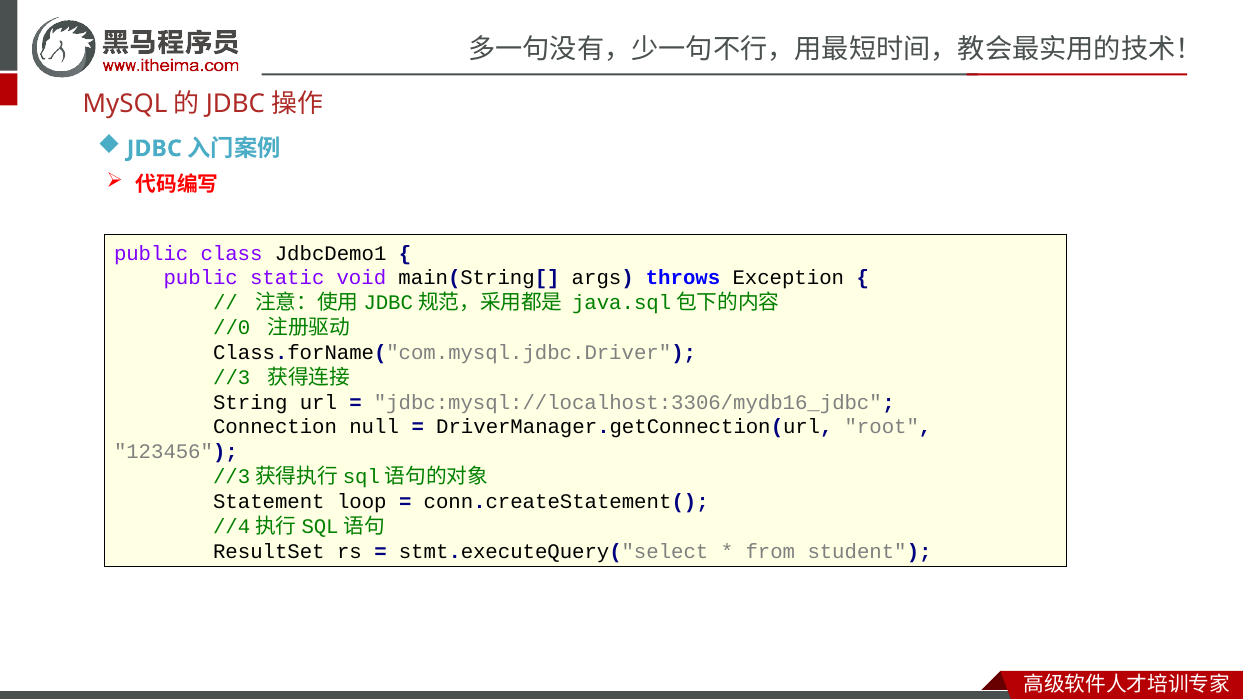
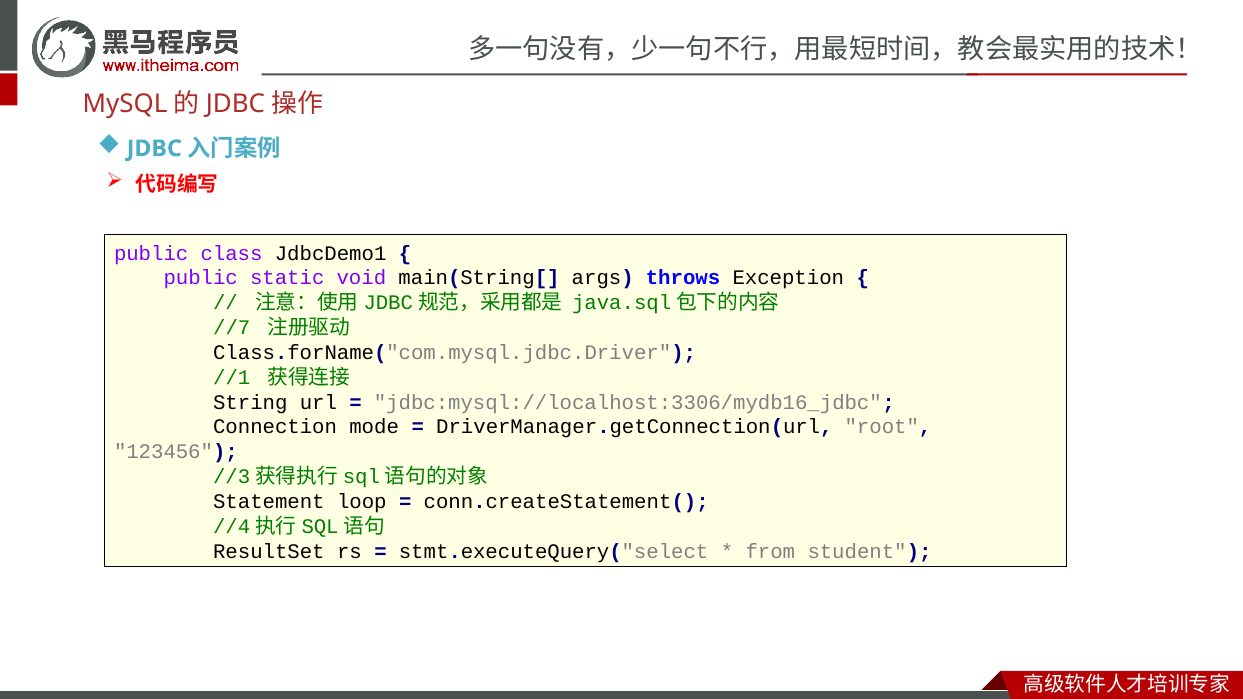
//0: //0 -> //7 (232, 328)
//3: //3 -> //1 (232, 377)
null: null -> mode (374, 427)
